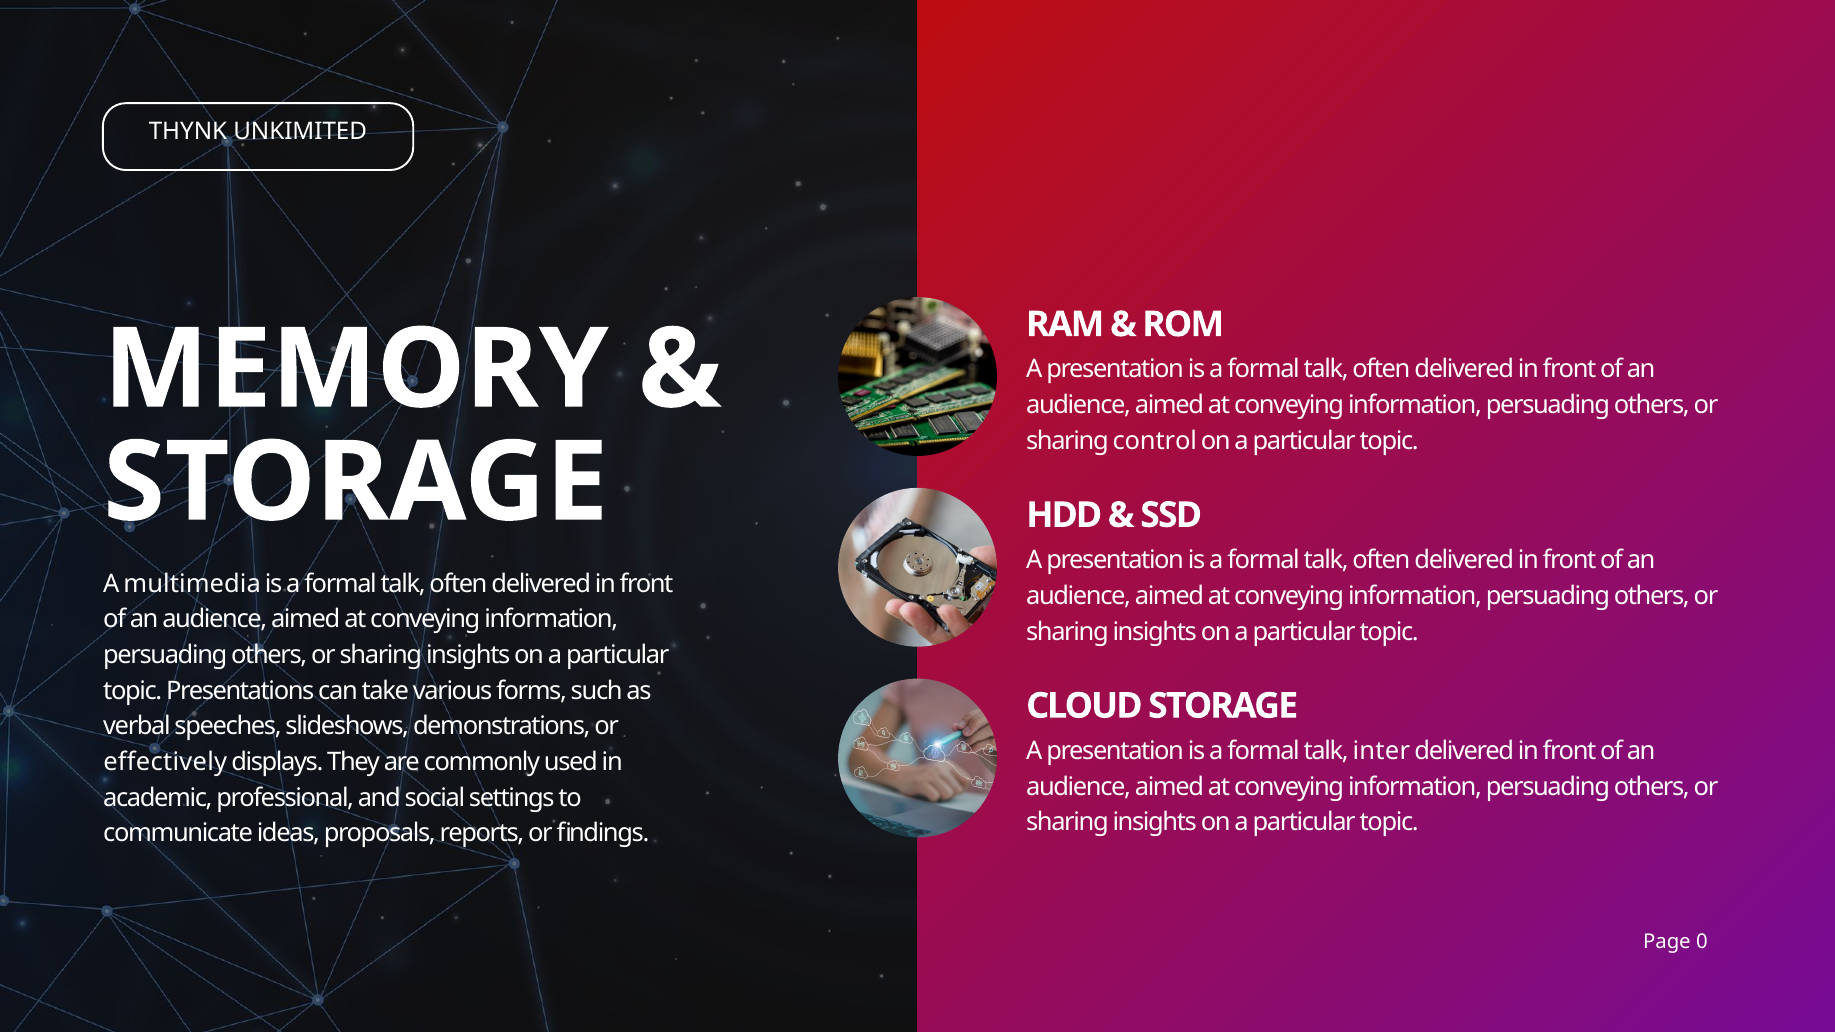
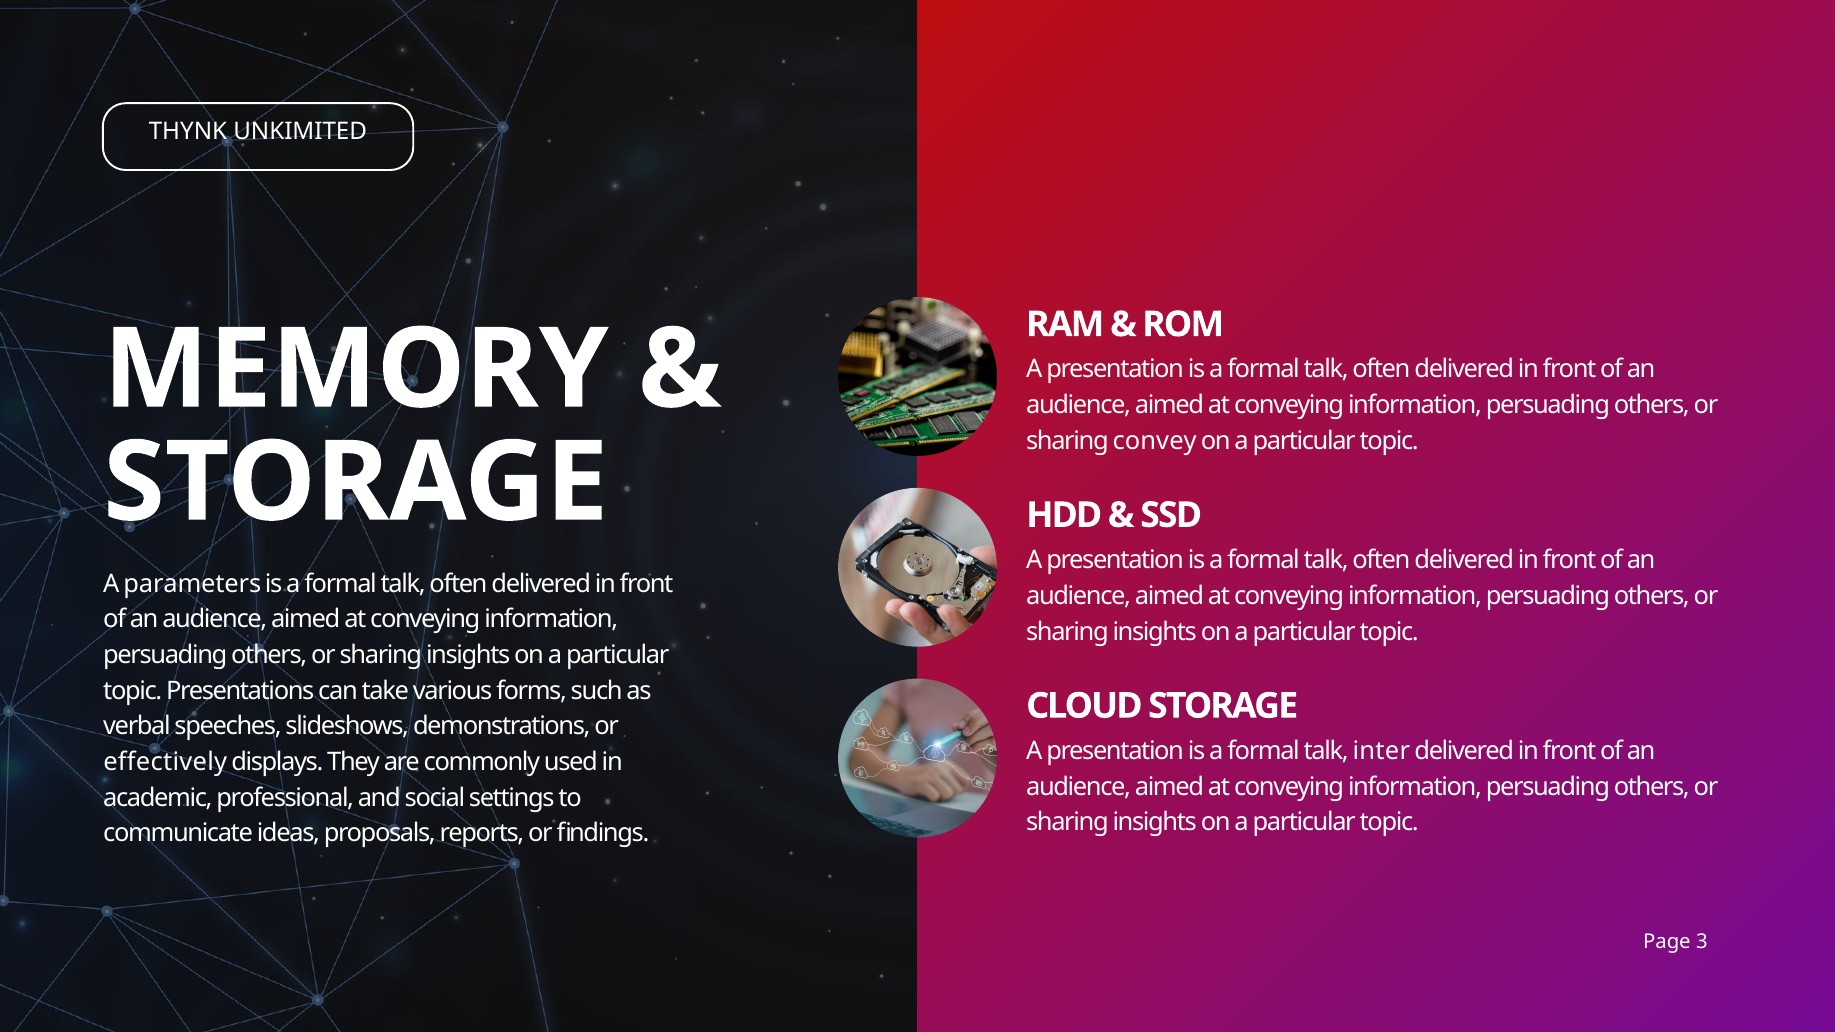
control: control -> convey (1155, 441)
multimedia: multimedia -> parameters (192, 584)
0: 0 -> 3 (1702, 942)
